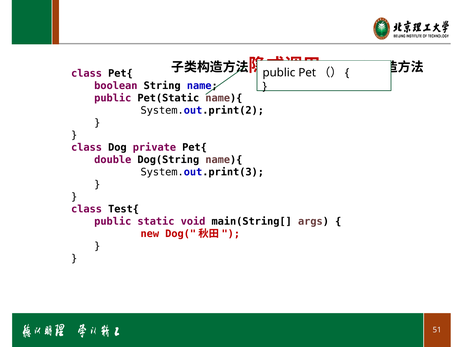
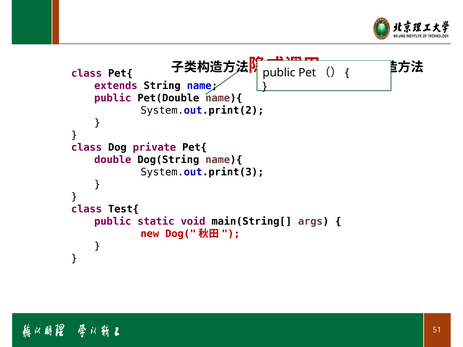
boolean: boolean -> extends (116, 86)
Pet(Static: Pet(Static -> Pet(Double (168, 98)
